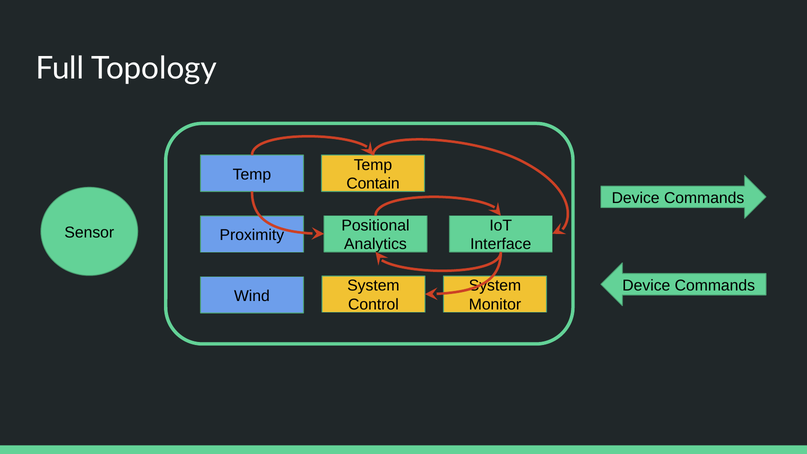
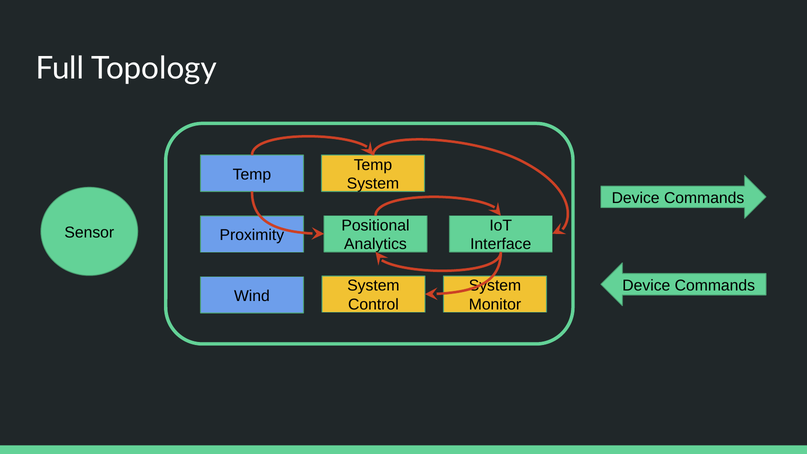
Contain: Contain -> System (373, 184)
